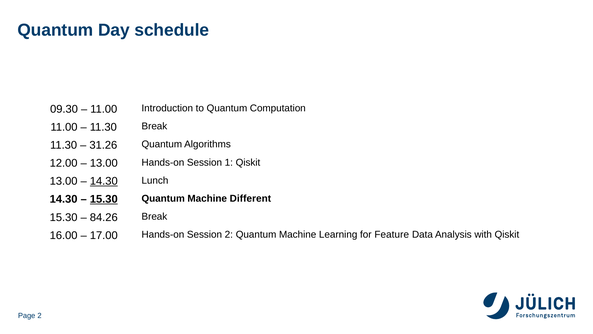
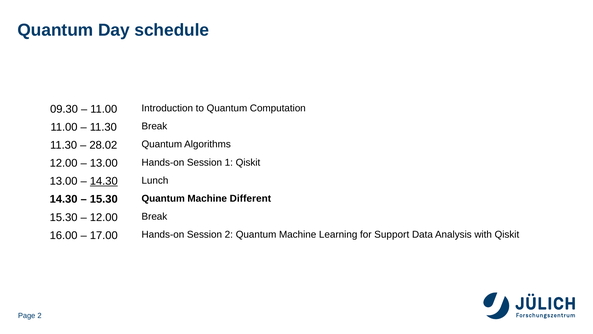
31.26: 31.26 -> 28.02 (103, 145)
15.30 underline: present -> none (104, 199)
84.26: 84.26 -> 12.00 (104, 217)
Feature: Feature -> Support (392, 234)
